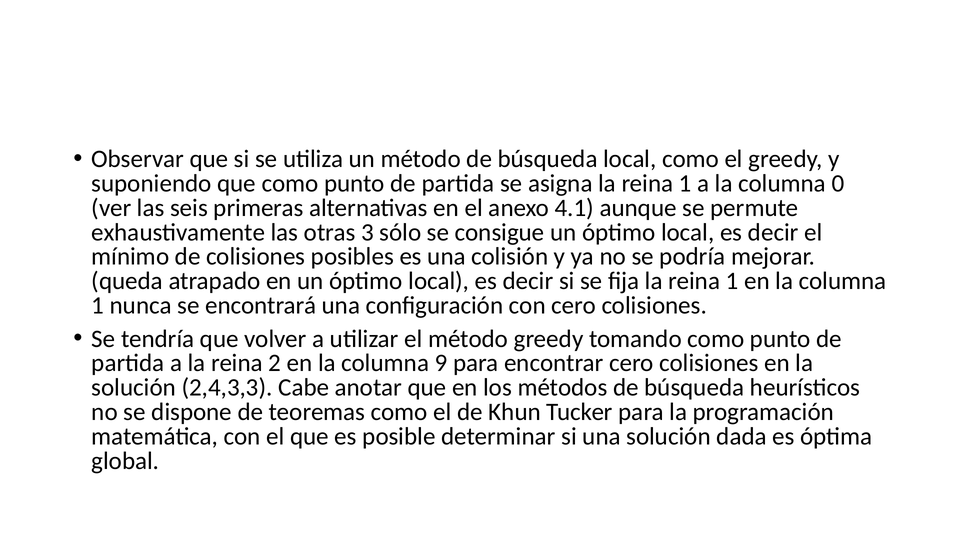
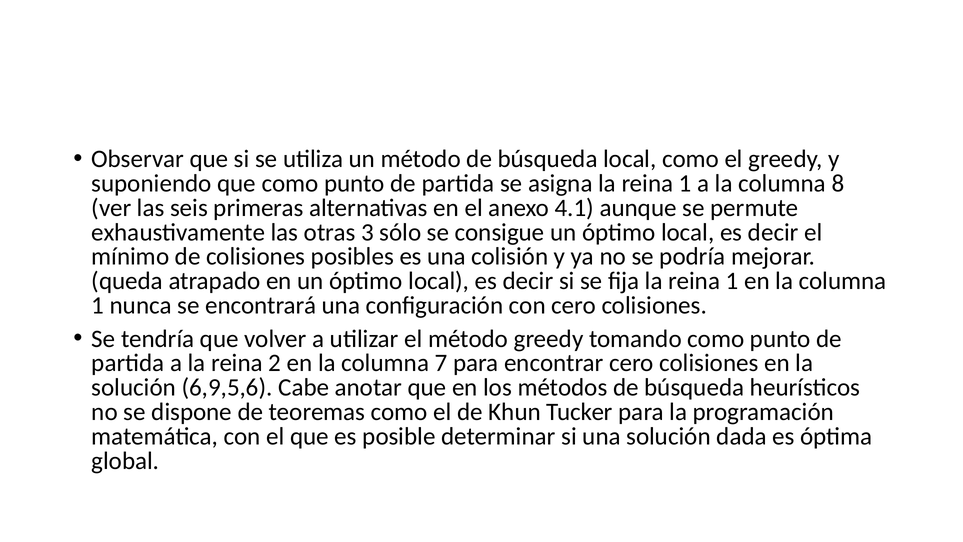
0: 0 -> 8 (838, 183)
9: 9 -> 7 (441, 363)
2,4,3,3: 2,4,3,3 -> 6,9,5,6 (227, 387)
